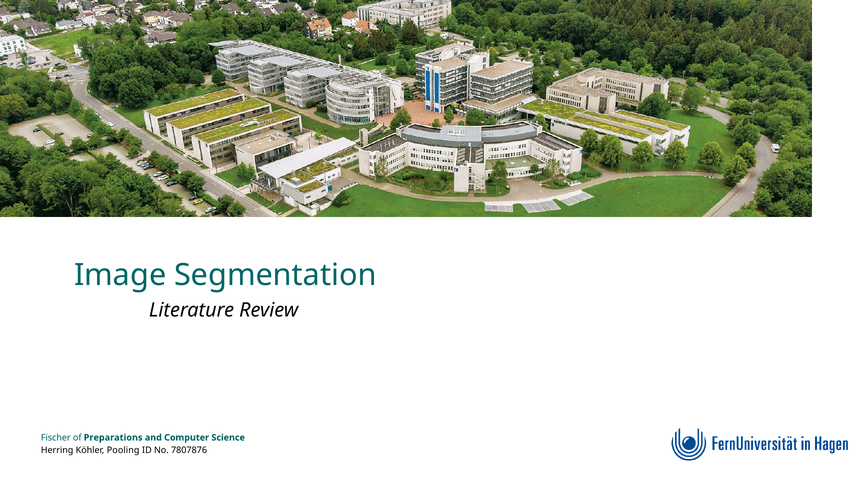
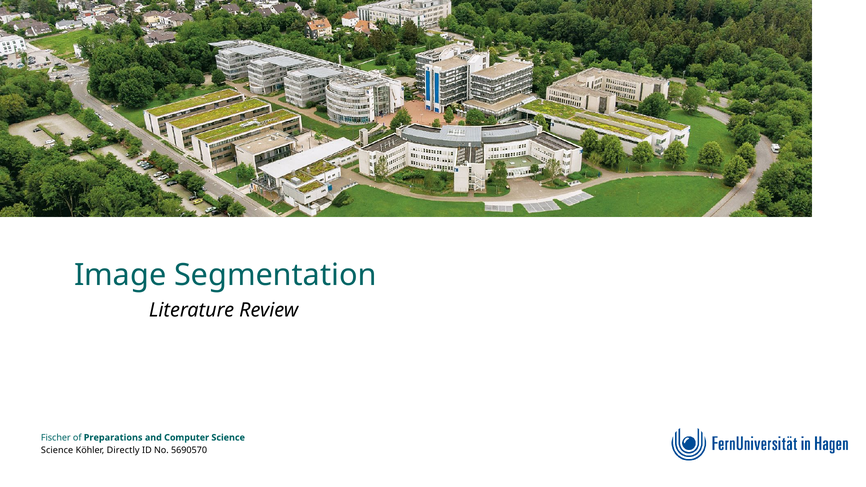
Herring: Herring -> Science (57, 450)
Pooling: Pooling -> Directly (123, 450)
7807876: 7807876 -> 5690570 (189, 450)
